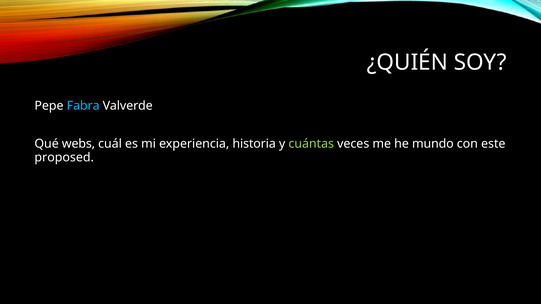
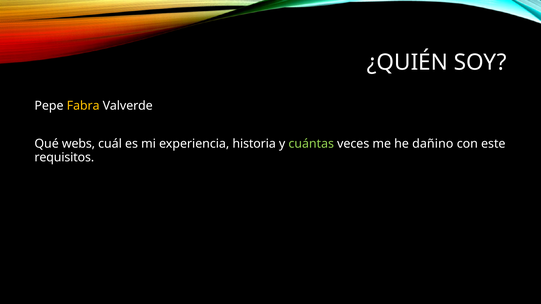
Fabra colour: light blue -> yellow (83, 106)
mundo: mundo -> dañino (433, 144)
proposed: proposed -> requisitos (64, 157)
